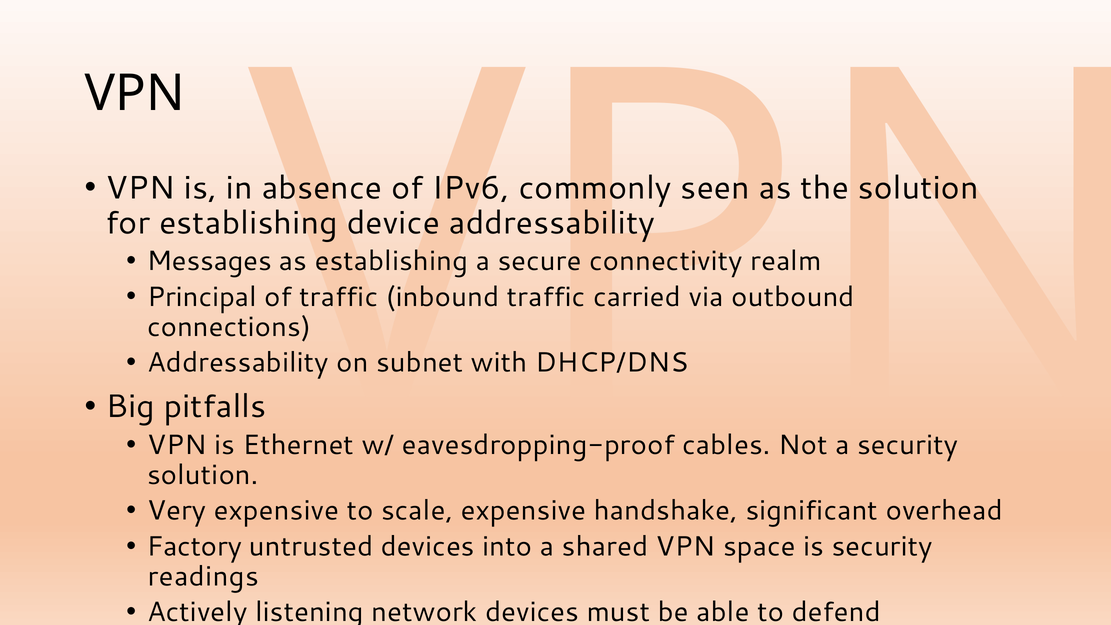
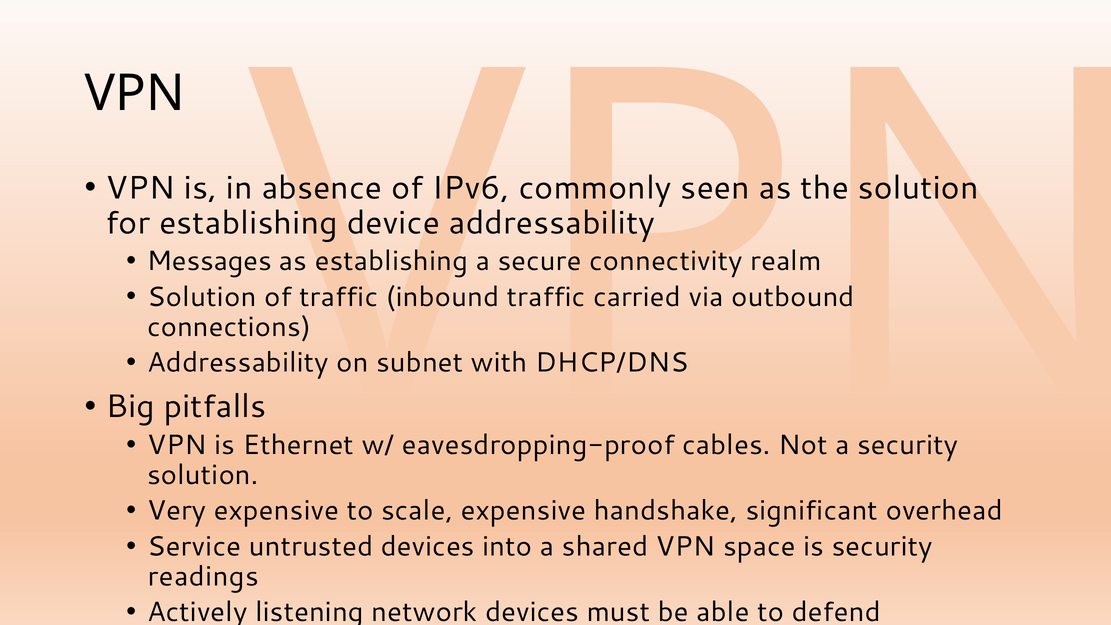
Principal: Principal -> Solution (202, 297)
Factory: Factory -> Service (194, 546)
